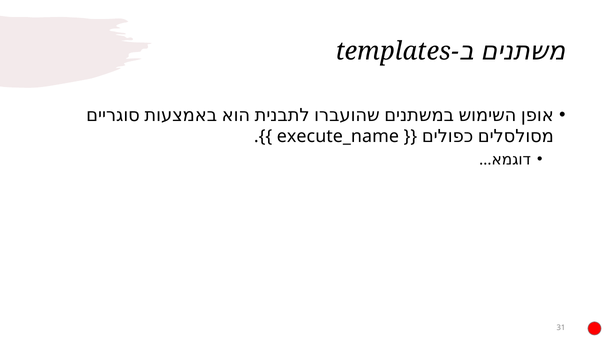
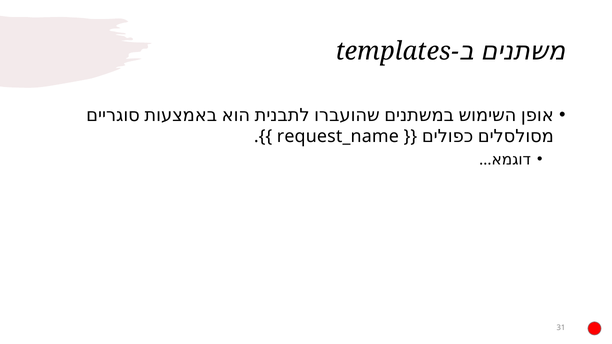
execute_name: execute_name -> request_name (338, 137)
